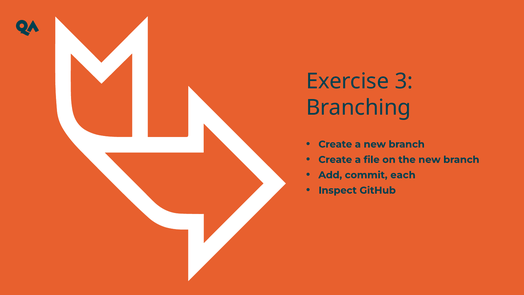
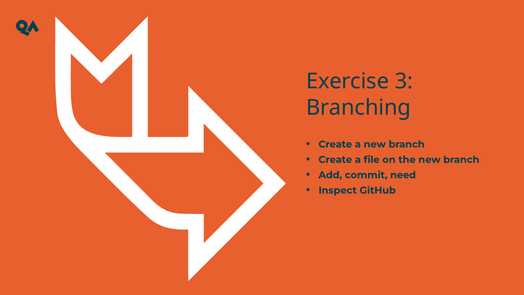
each: each -> need (403, 175)
